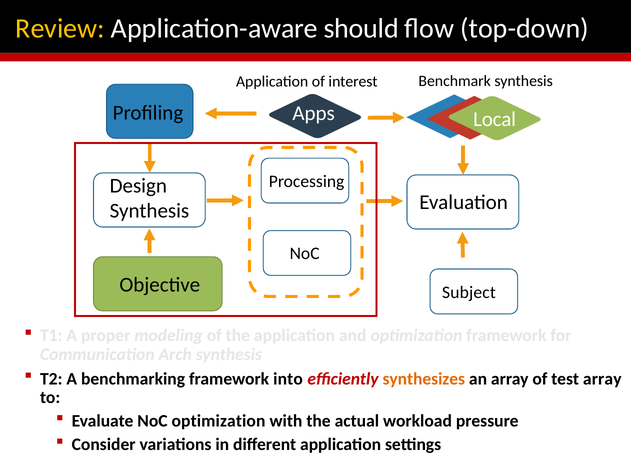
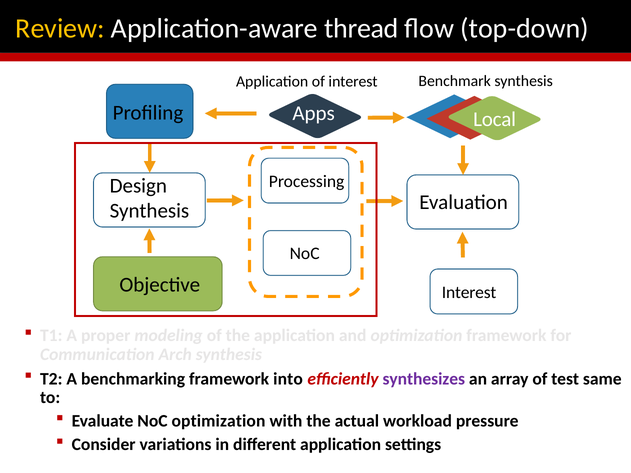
should: should -> thread (361, 29)
Subject: Subject -> Interest (469, 293)
synthesizes colour: orange -> purple (424, 379)
test array: array -> same (602, 379)
